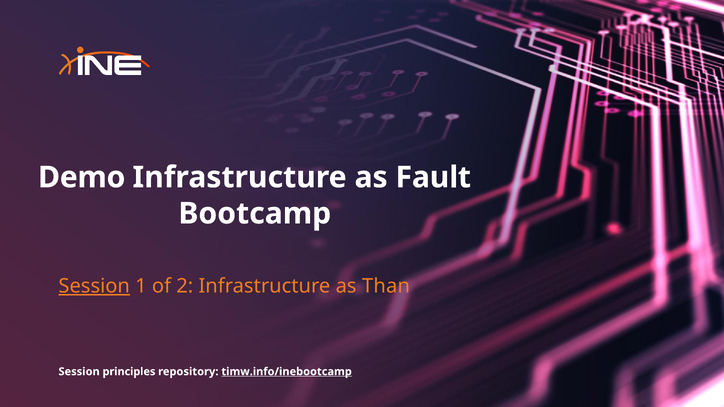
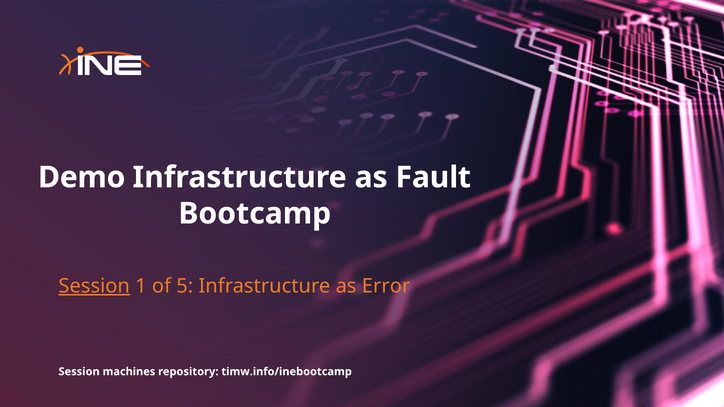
2: 2 -> 5 (185, 286)
Than: Than -> Error (386, 286)
principles: principles -> machines (129, 372)
timw.info/inebootcamp underline: present -> none (287, 372)
